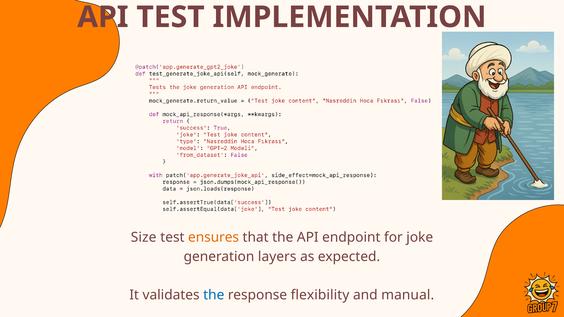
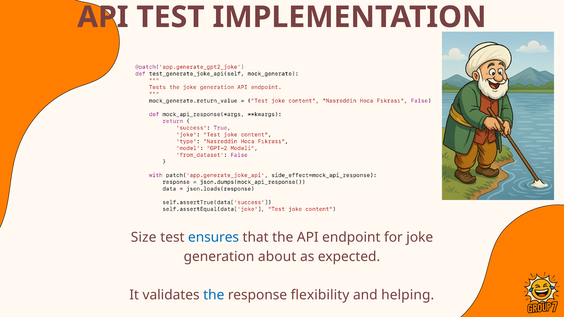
ensures colour: orange -> blue (214, 238)
layers: layers -> about (277, 257)
manual: manual -> helping (408, 295)
